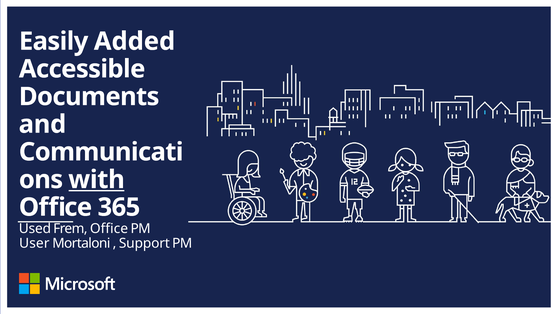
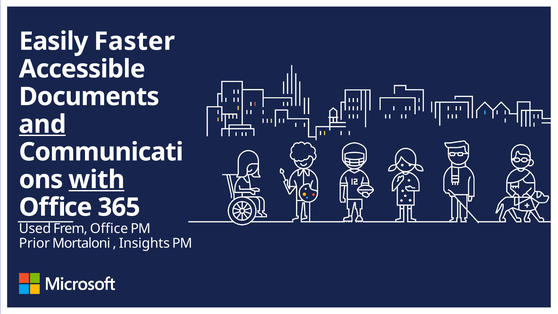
Added: Added -> Faster (134, 41)
and underline: none -> present (42, 124)
User: User -> Prior (34, 243)
Support: Support -> Insights (144, 243)
